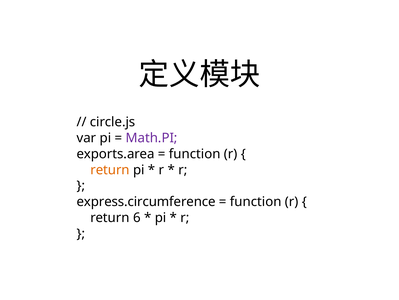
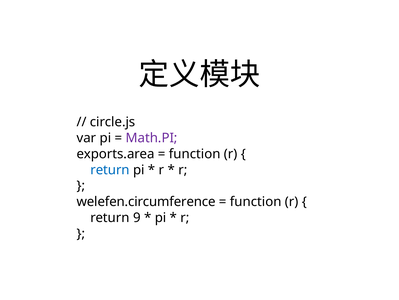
return colour: orange -> blue (110, 169)
express.circumference: express.circumference -> welefen.circumference (146, 201)
6: 6 -> 9 (137, 217)
